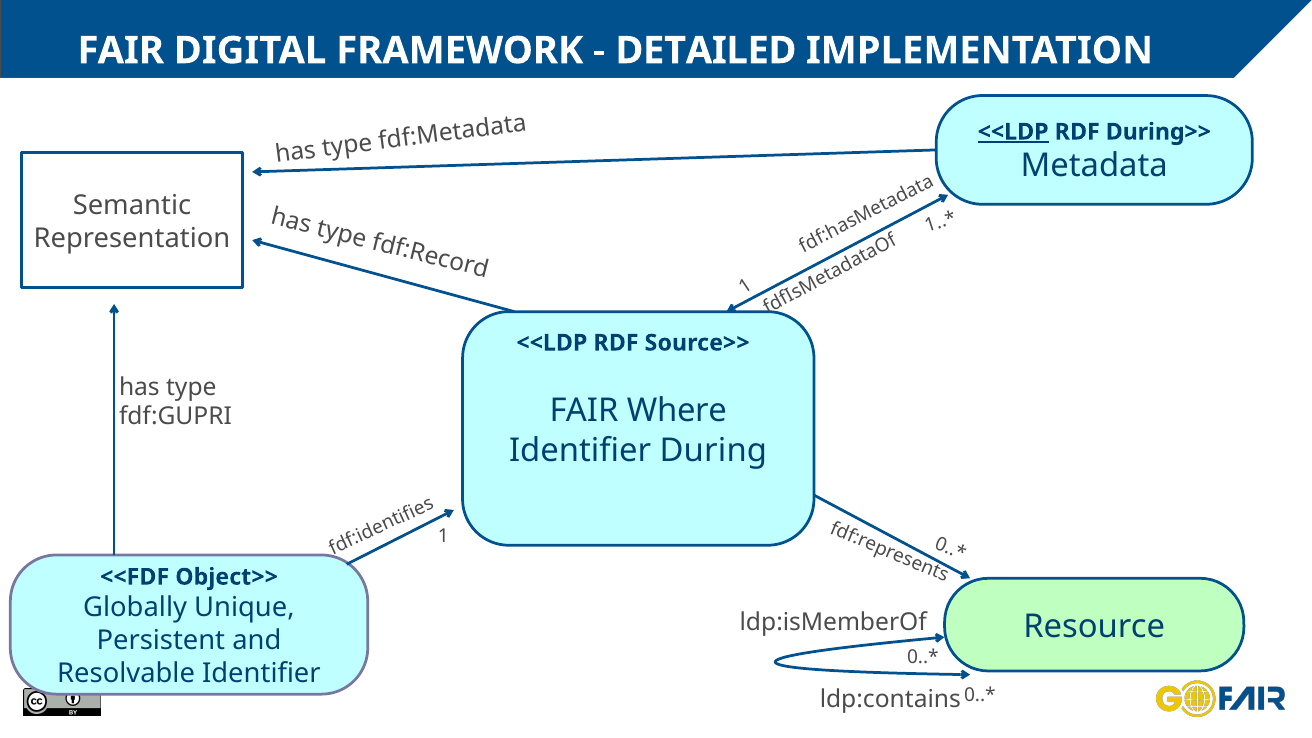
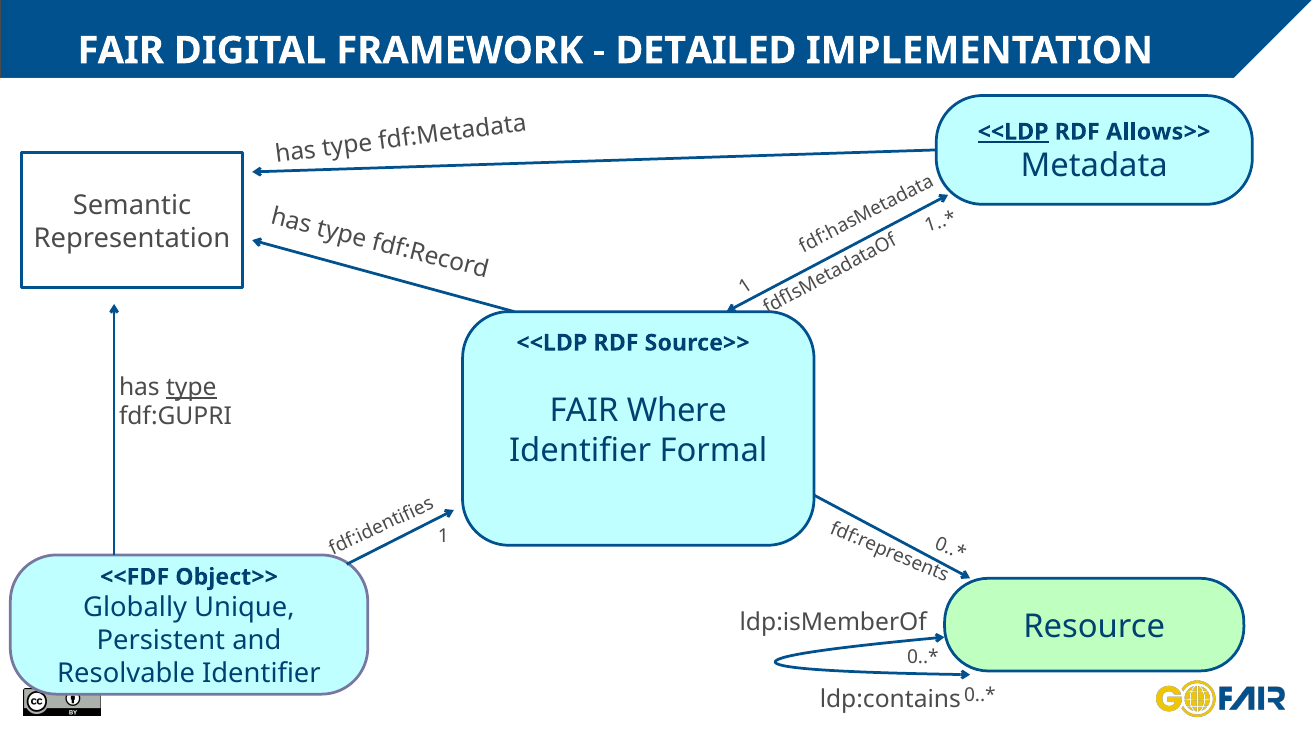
During>>: During>> -> Allows>> (1158, 132)
type underline: none -> present (191, 387)
During: During -> Formal (713, 450)
